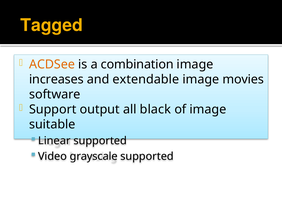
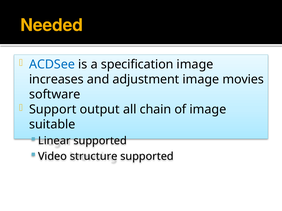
Tagged: Tagged -> Needed (52, 25)
ACDSee colour: orange -> blue (52, 65)
combination: combination -> specification (137, 65)
extendable: extendable -> adjustment (146, 80)
black: black -> chain (155, 110)
grayscale: grayscale -> structure (94, 157)
